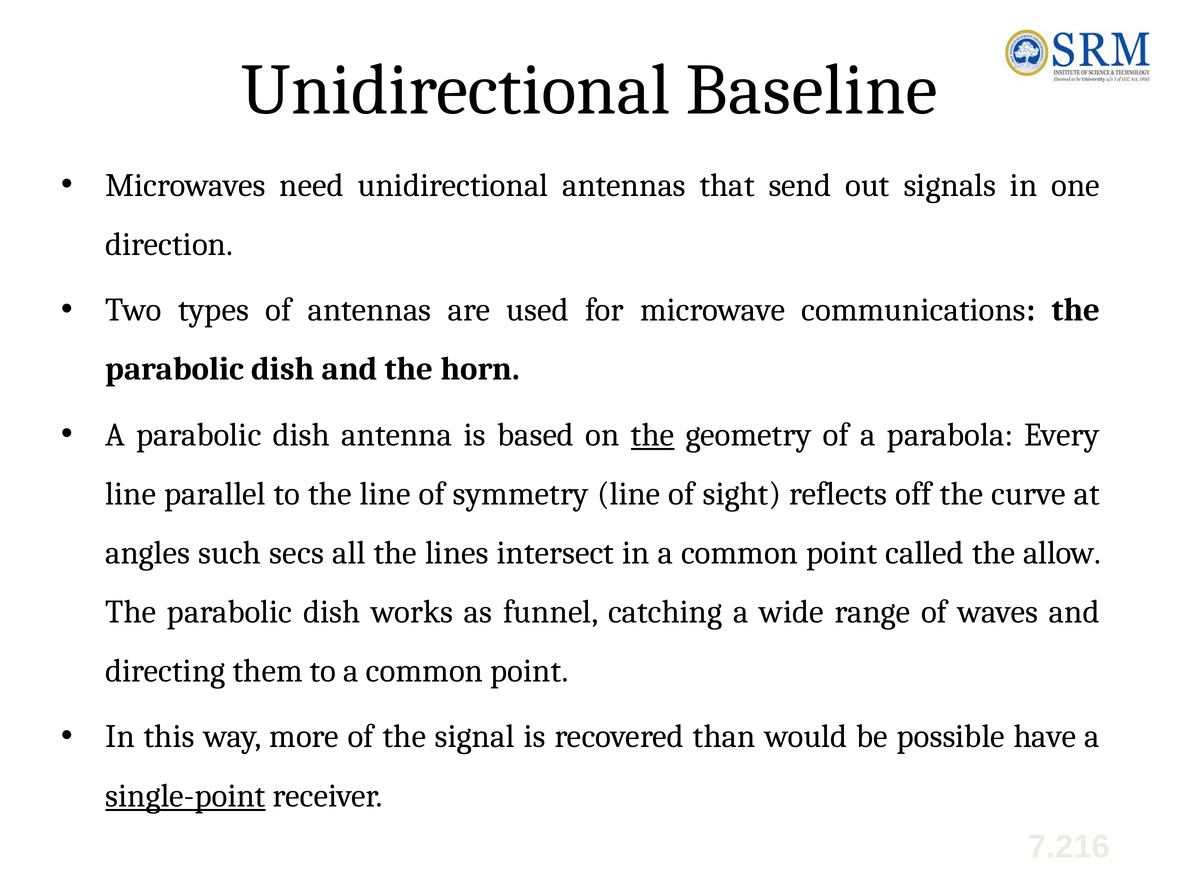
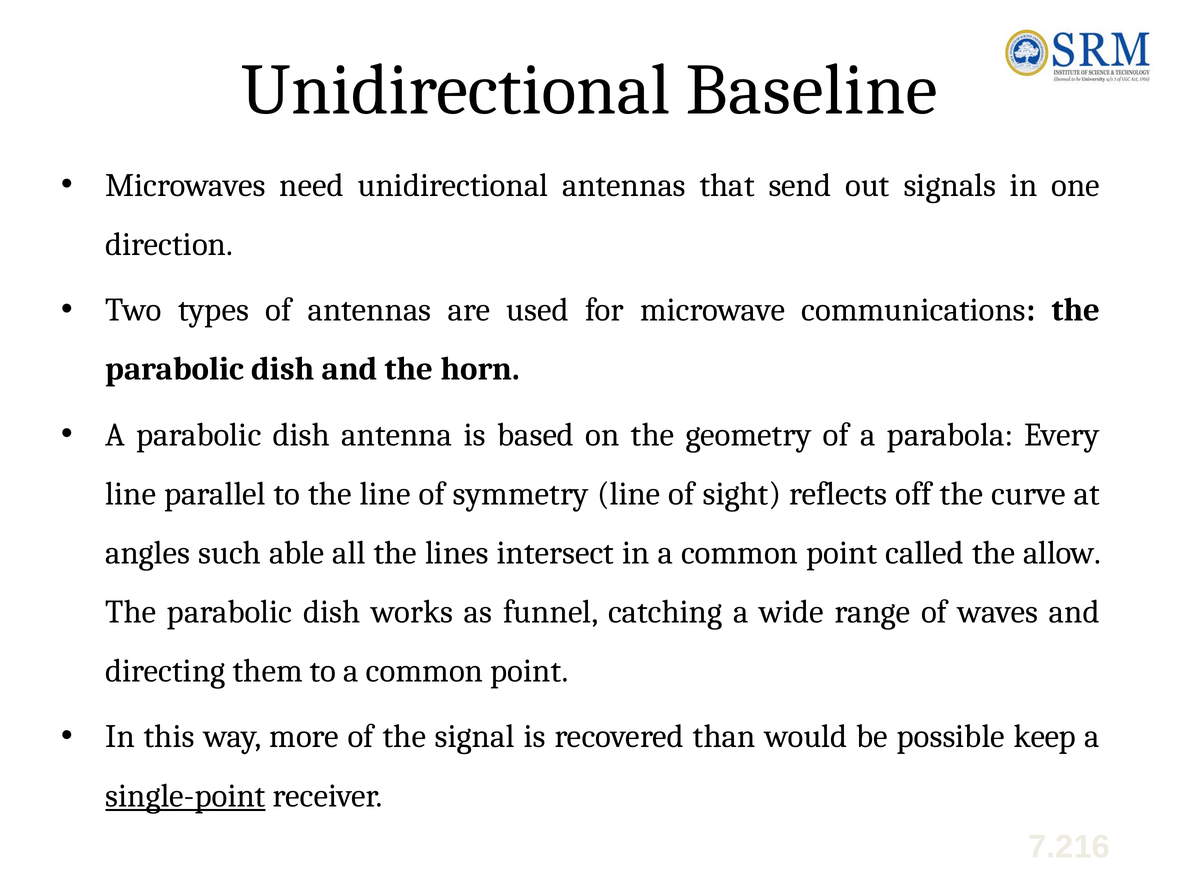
the underline: present -> none (653, 435)
secs: secs -> able (297, 553)
have: have -> keep (1045, 736)
